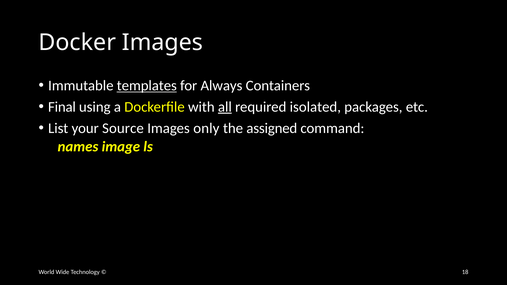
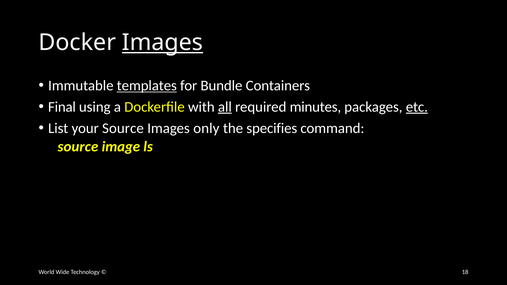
Images underline: none -> present (163, 43)
Always: Always -> Bundle (221, 86)
isolated: isolated -> minutes (315, 107)
etc underline: none -> present (417, 107)
assigned: assigned -> specifies (272, 128)
names: names -> source (78, 147)
